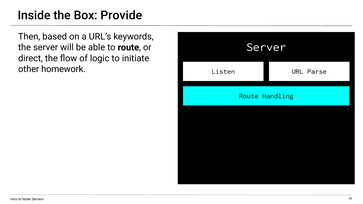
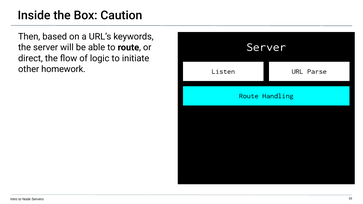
Provide: Provide -> Caution (121, 15)
